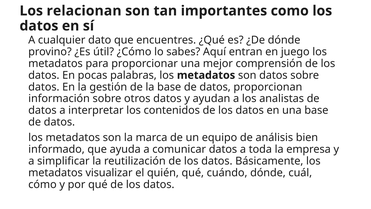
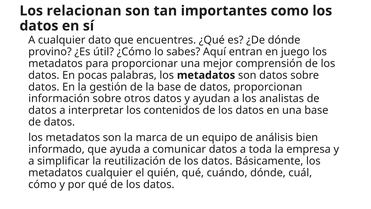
metadatos visualizar: visualizar -> cualquier (109, 173)
